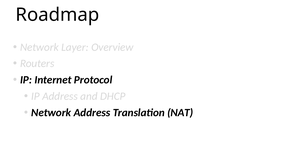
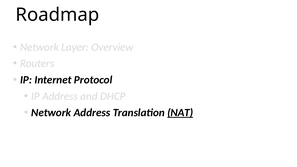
NAT underline: none -> present (180, 113)
